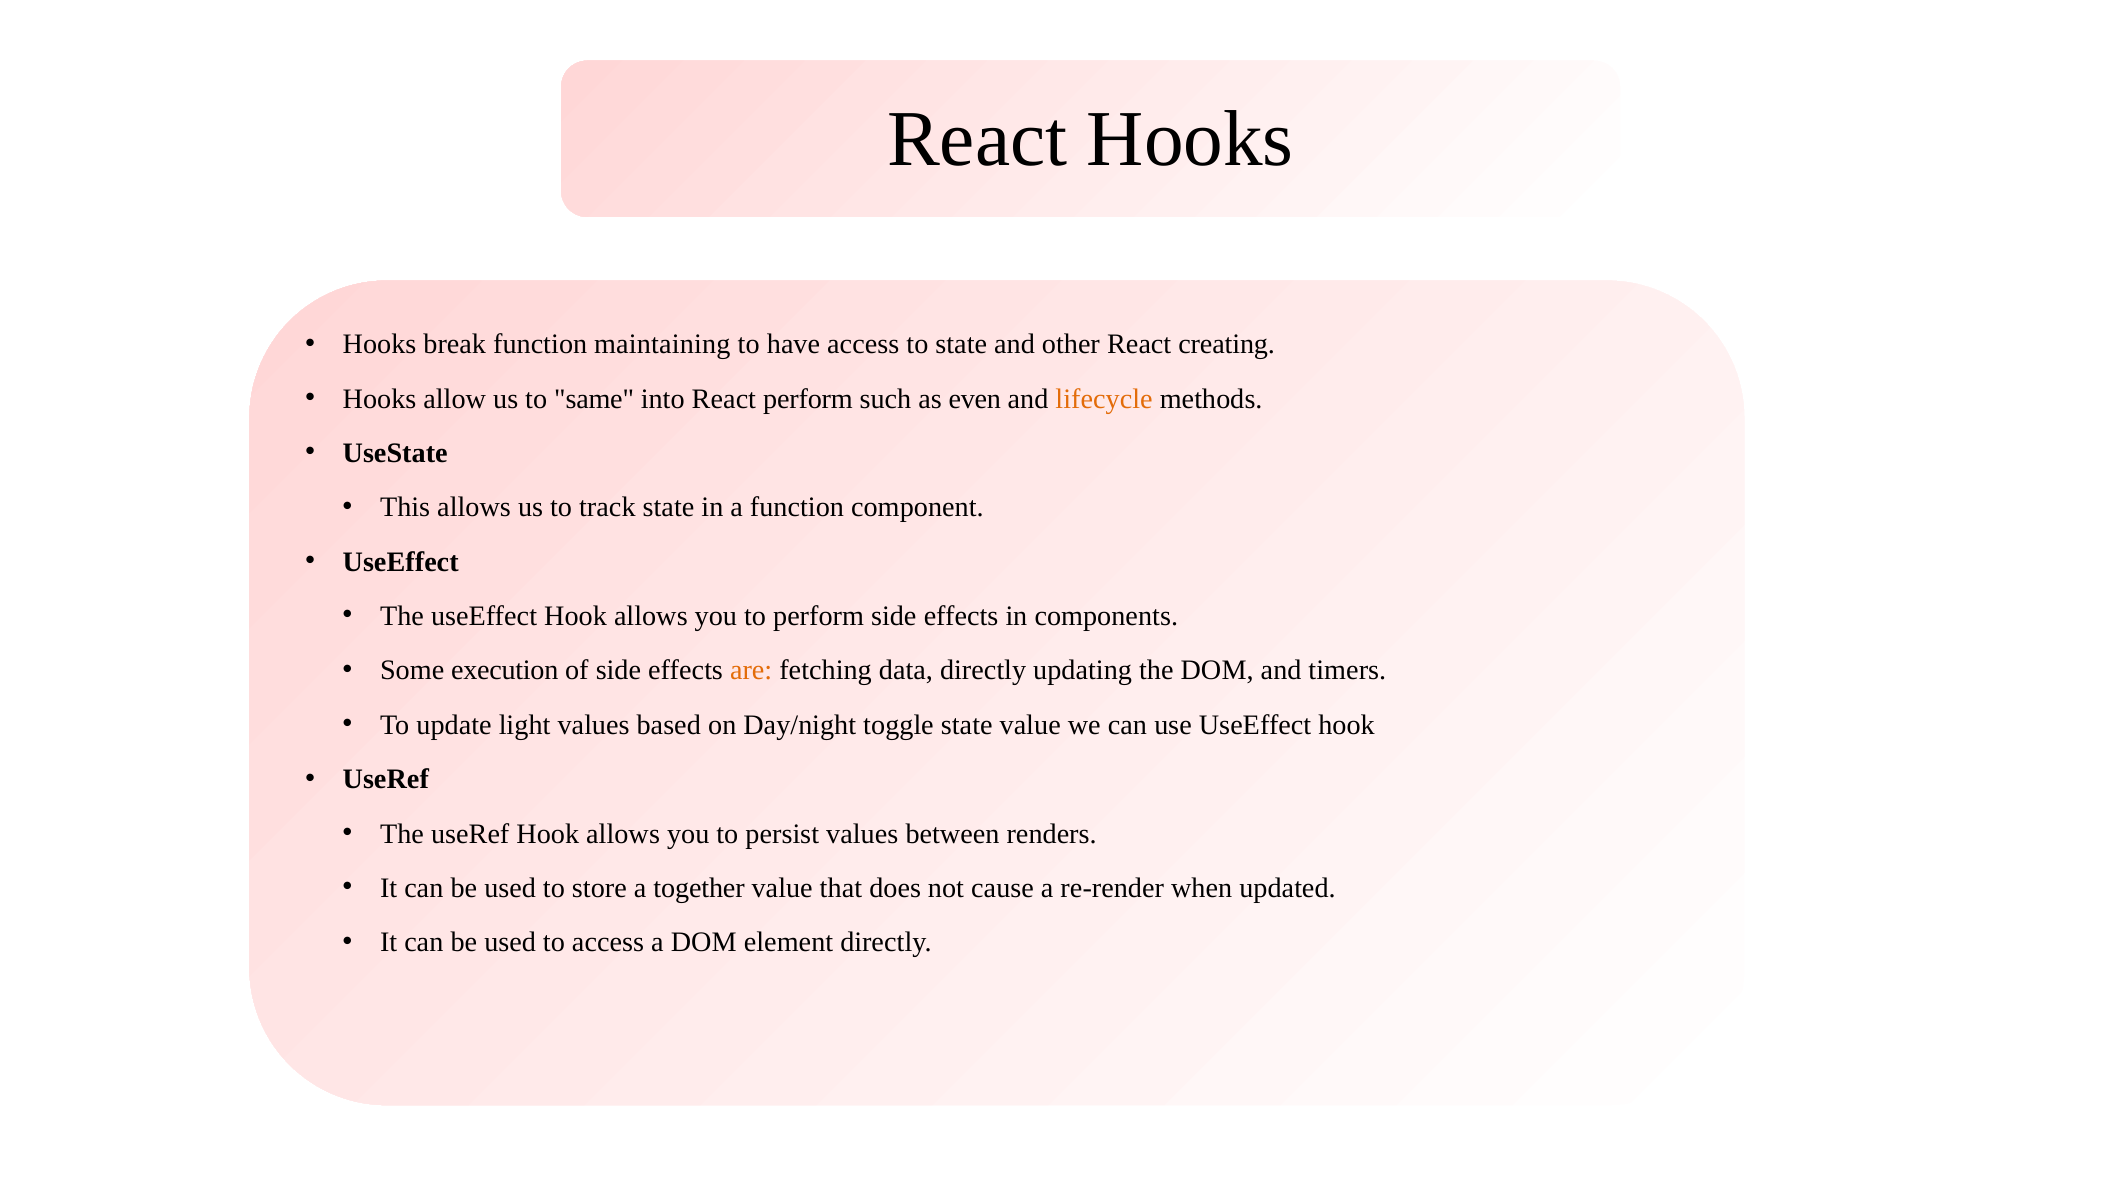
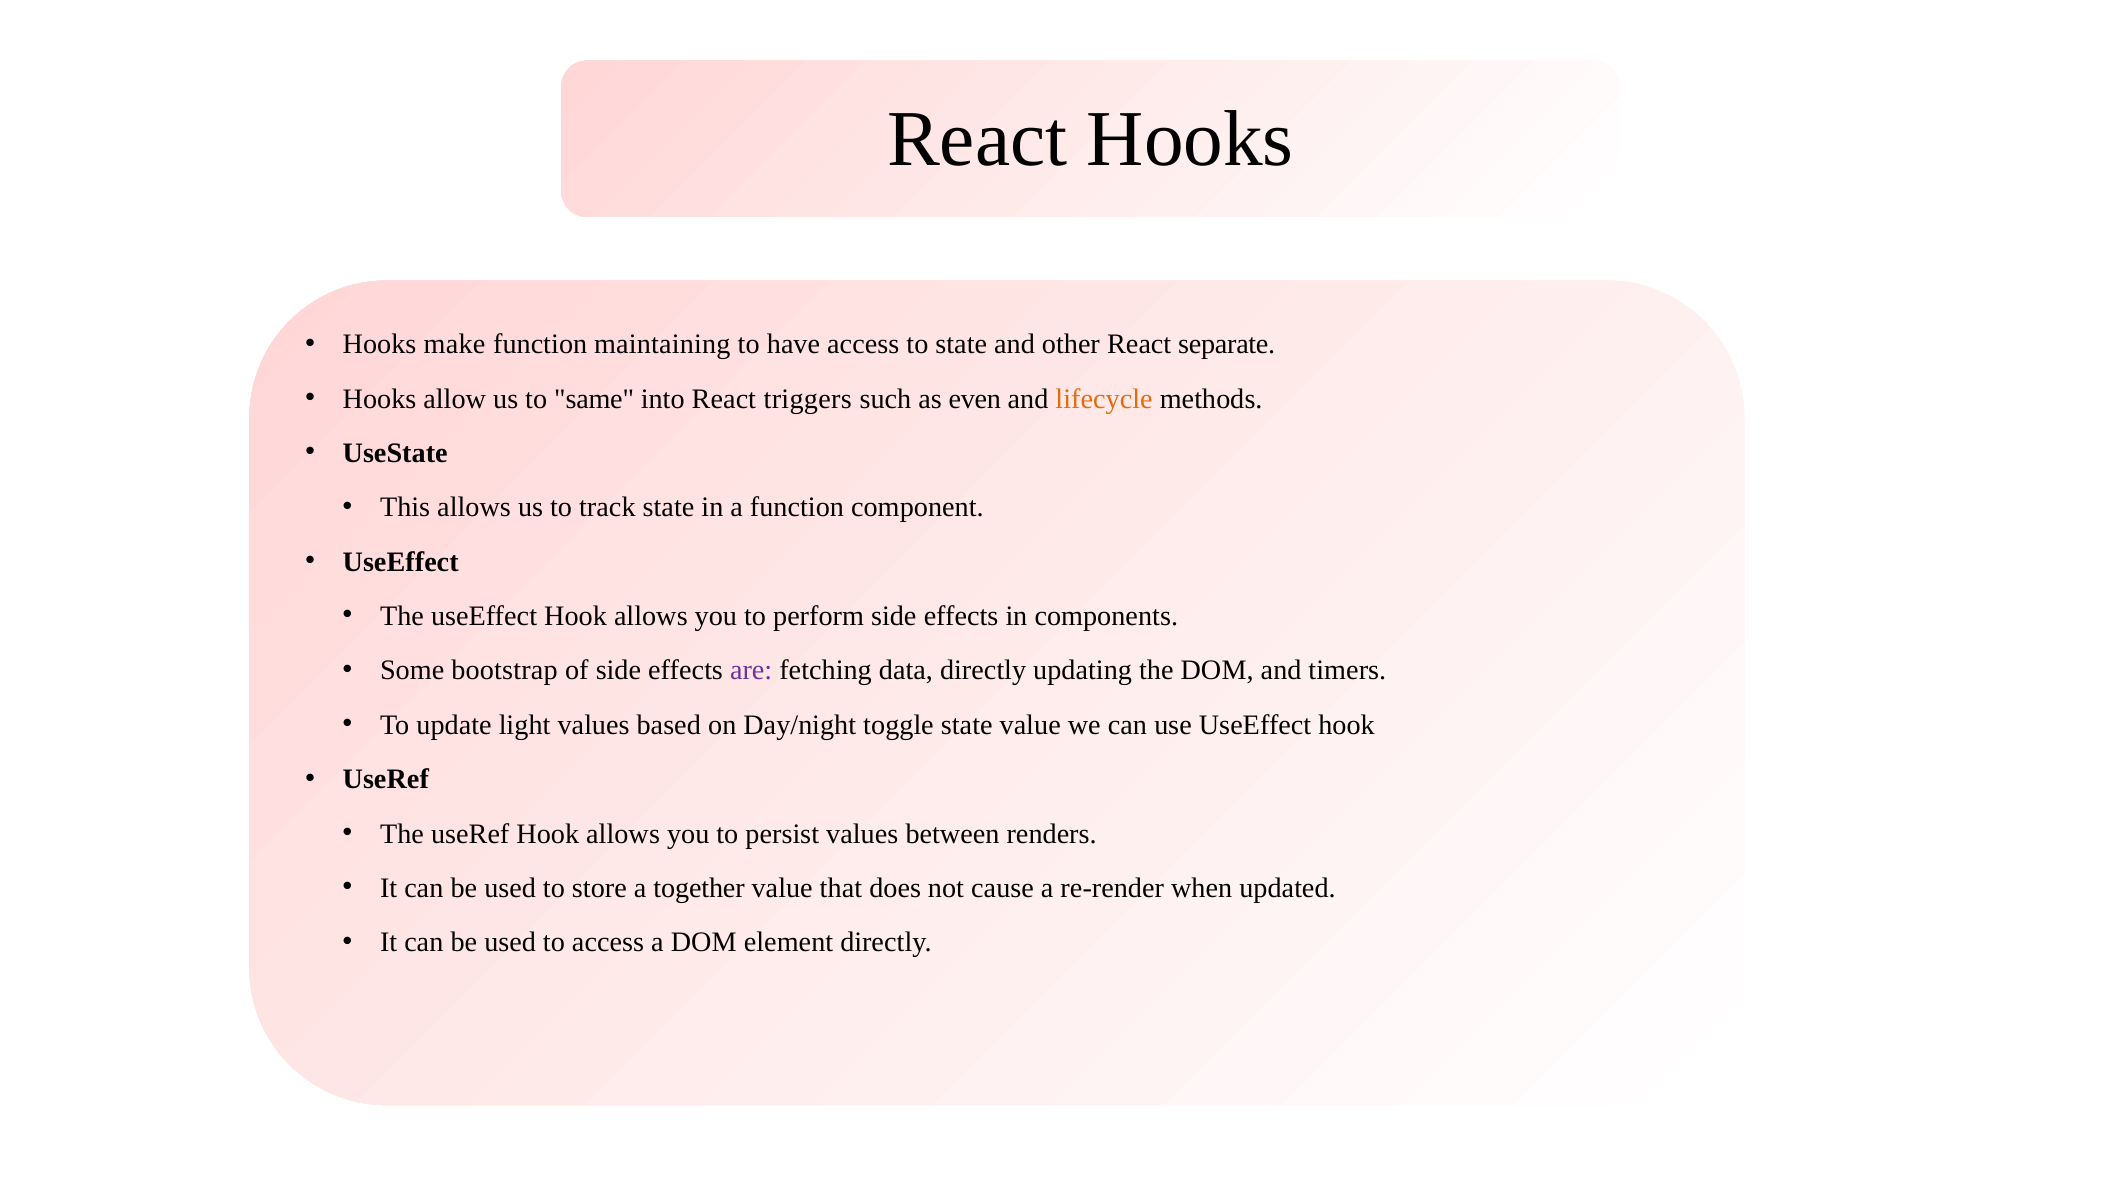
break: break -> make (455, 344)
creating: creating -> separate (1227, 344)
React perform: perform -> triggers (808, 399)
execution: execution -> bootstrap (505, 671)
are colour: orange -> purple (751, 671)
